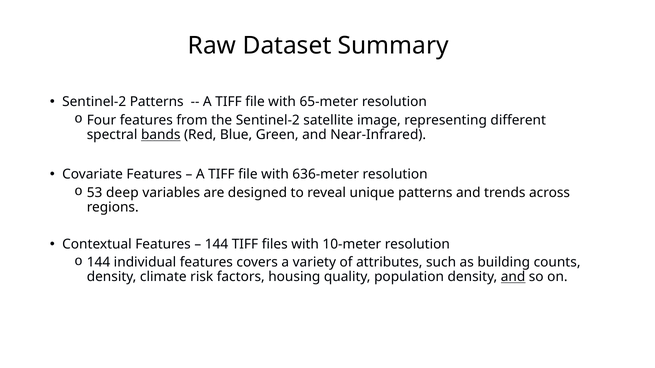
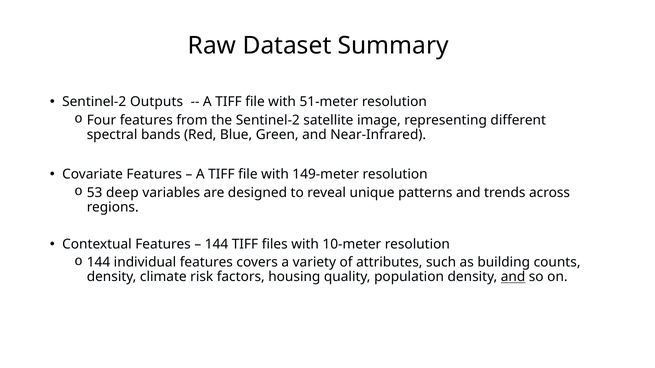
Sentinel-2 Patterns: Patterns -> Outputs (157, 102)
65-meter: 65-meter -> 51-meter (329, 102)
bands underline: present -> none (161, 135)
636-meter: 636-meter -> 149-meter (326, 175)
